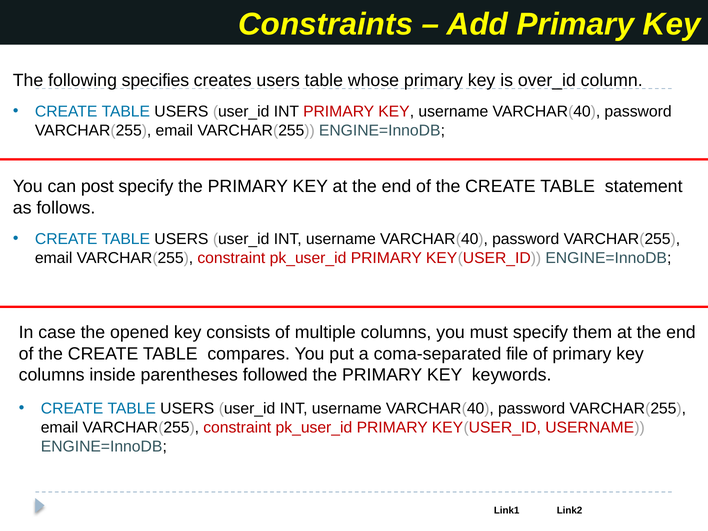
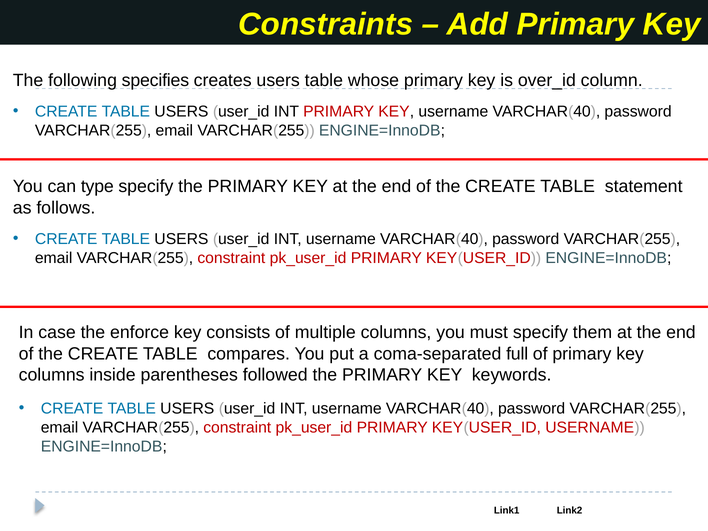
post: post -> type (97, 186)
opened: opened -> enforce (140, 332)
file: file -> full (517, 354)
